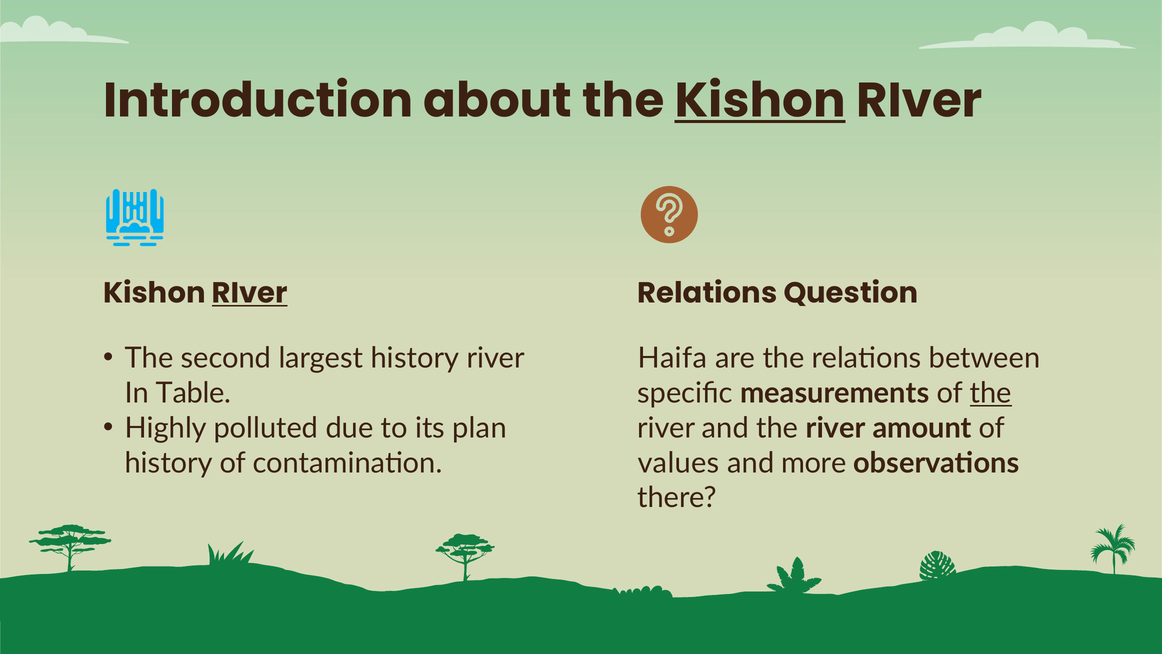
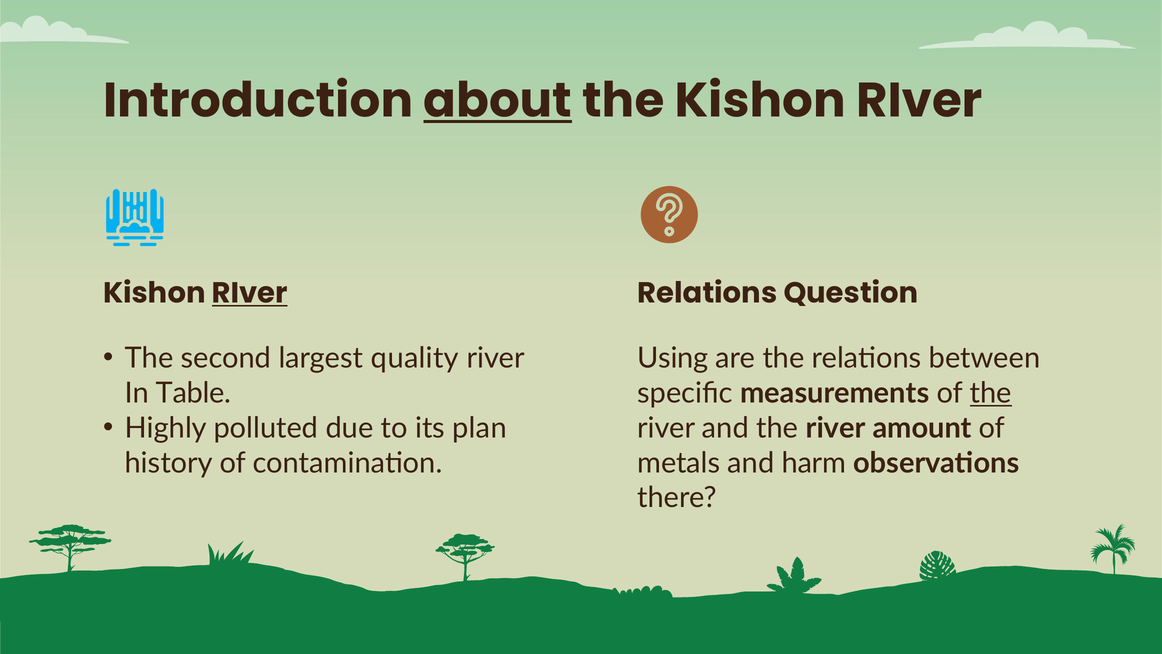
about underline: none -> present (498, 101)
Kishon underline: present -> none (760, 101)
largest history: history -> quality (415, 358)
Haifa: Haifa -> Using (673, 358)
values: values -> metals (679, 463)
more: more -> harm (814, 463)
